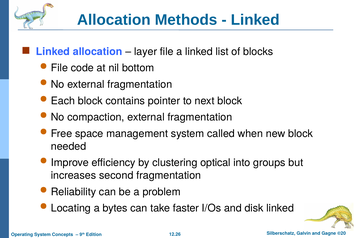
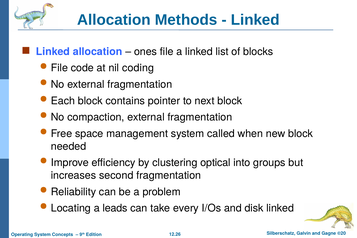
layer: layer -> ones (146, 52)
bottom: bottom -> coding (138, 68)
bytes: bytes -> leads (115, 208)
faster: faster -> every (186, 208)
